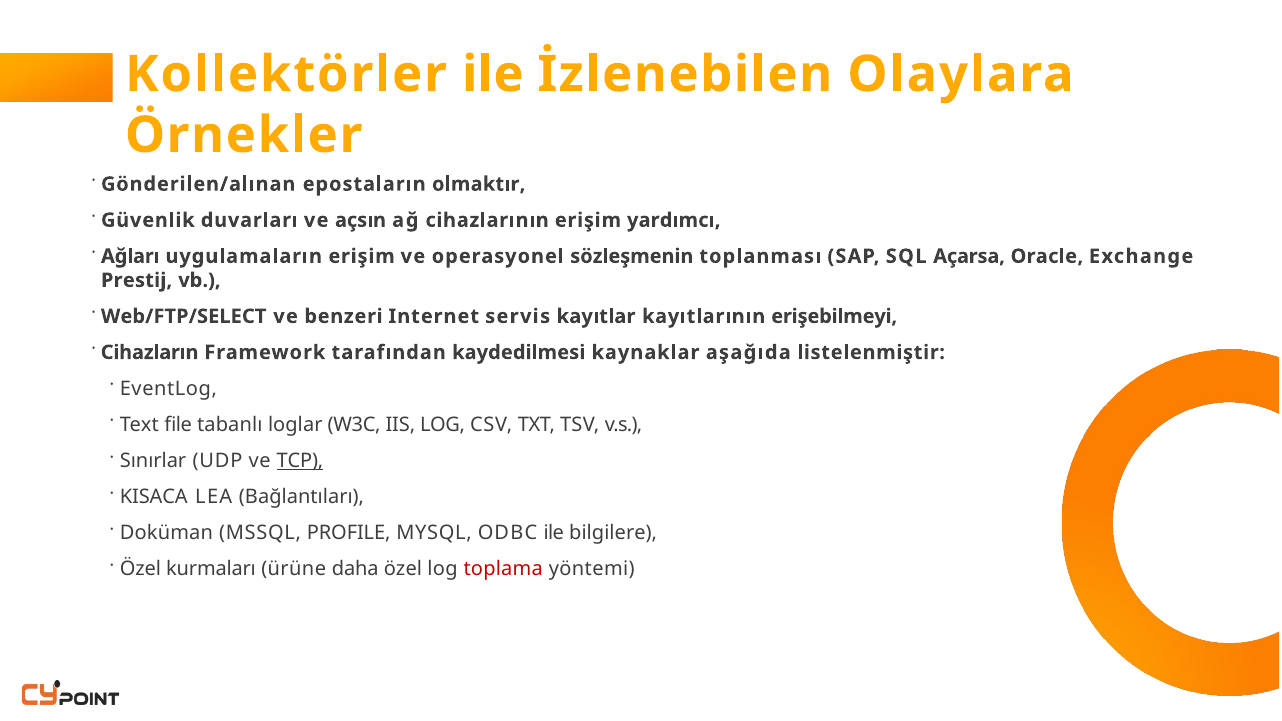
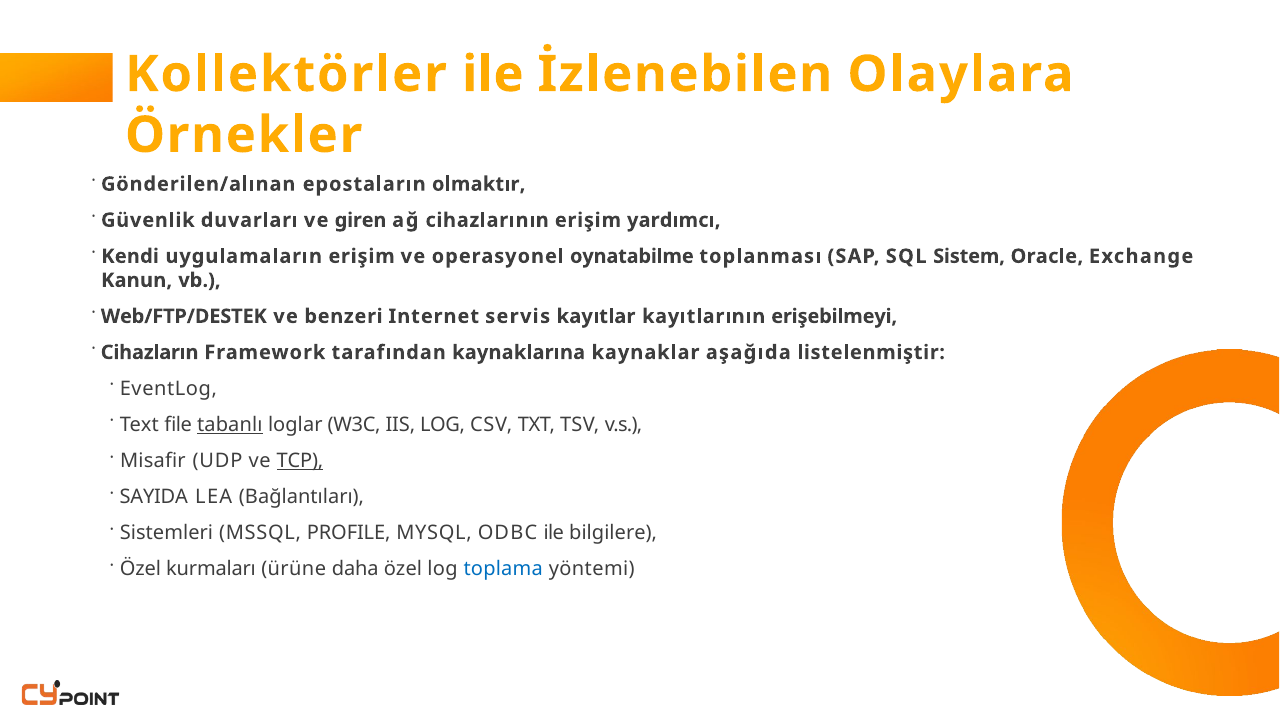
açsın: açsın -> giren (361, 220)
Ağları: Ağları -> Kendi (130, 256)
sözleşmenin: sözleşmenin -> oynatabilme (632, 256)
Açarsa: Açarsa -> Sistem (969, 256)
Prestij: Prestij -> Kanun (137, 280)
Web/FTP/SELECT: Web/FTP/SELECT -> Web/FTP/DESTEK (184, 316)
kaydedilmesi: kaydedilmesi -> kaynaklarına (519, 352)
tabanlı underline: none -> present (230, 425)
Sınırlar: Sınırlar -> Misafir (153, 461)
KISACA: KISACA -> SAYIDA (154, 497)
Doküman: Doküman -> Sistemleri (166, 533)
toplama colour: red -> blue (503, 569)
